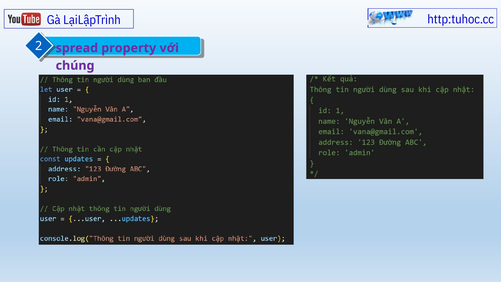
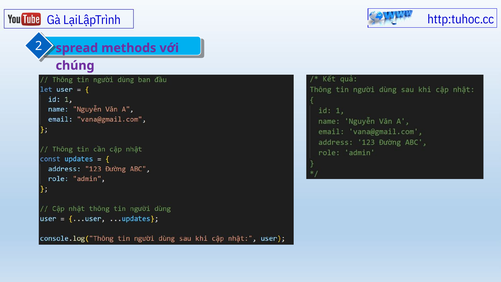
property: property -> methods (129, 48)
